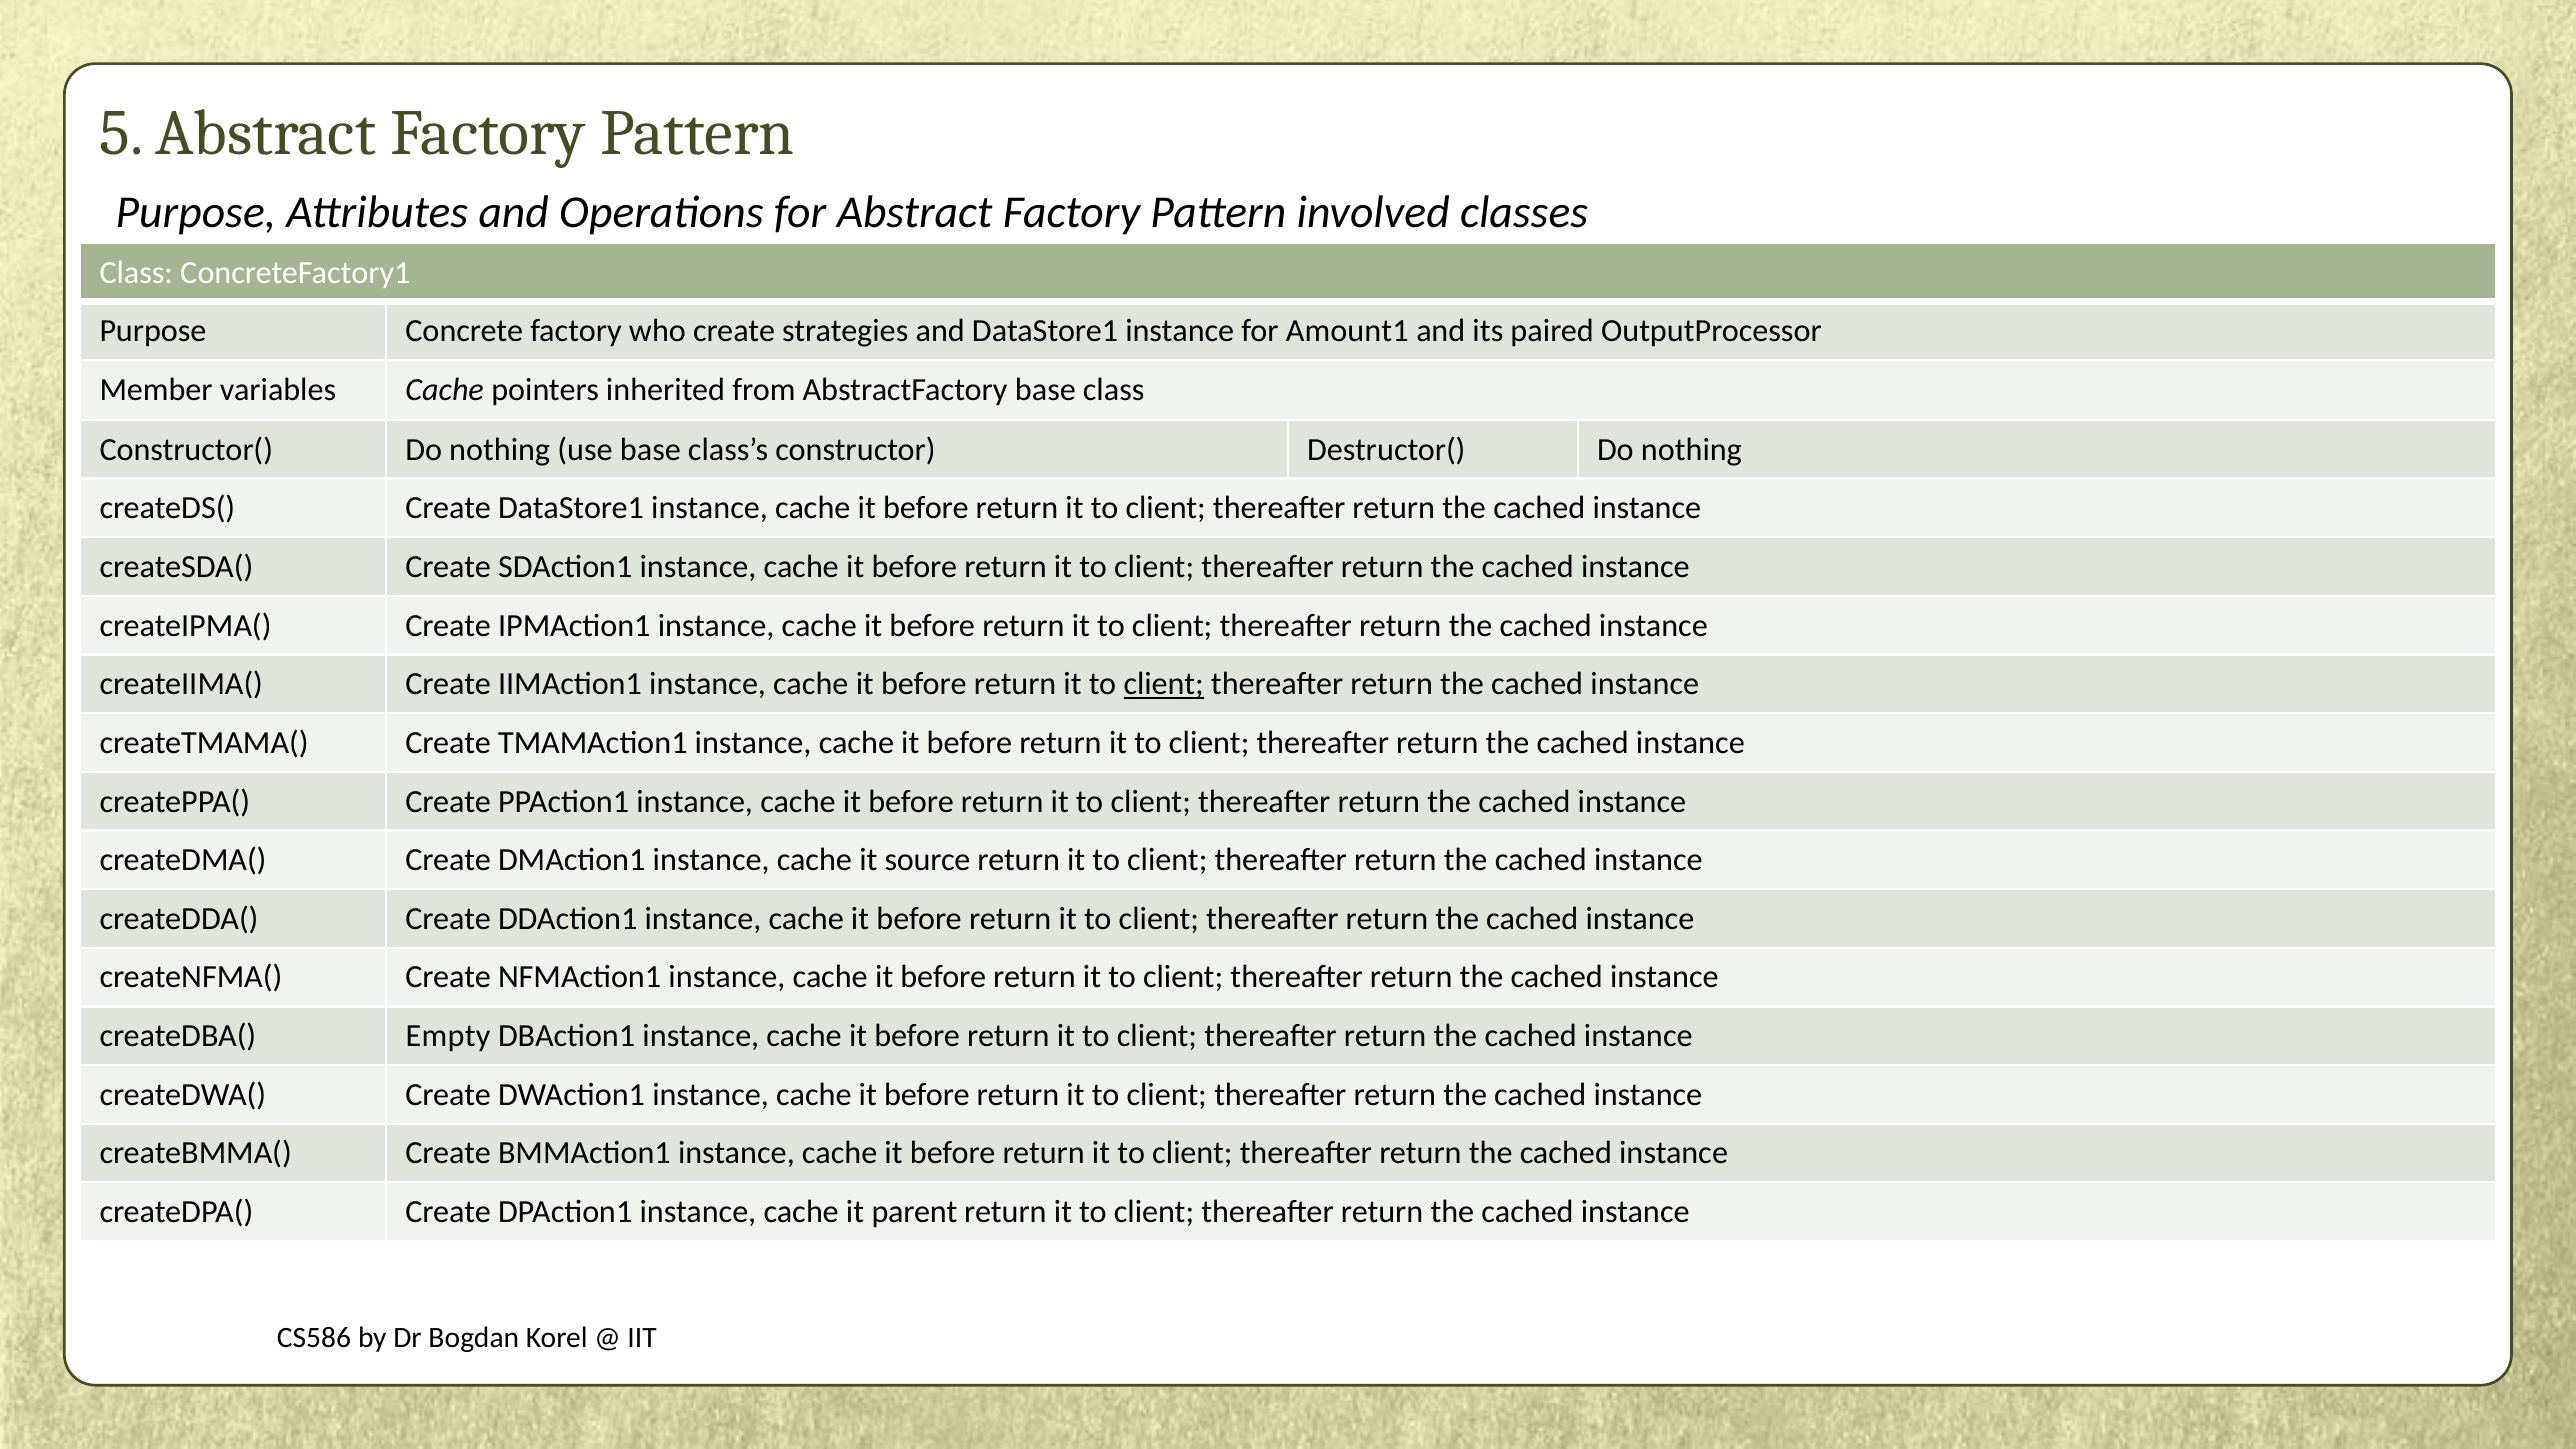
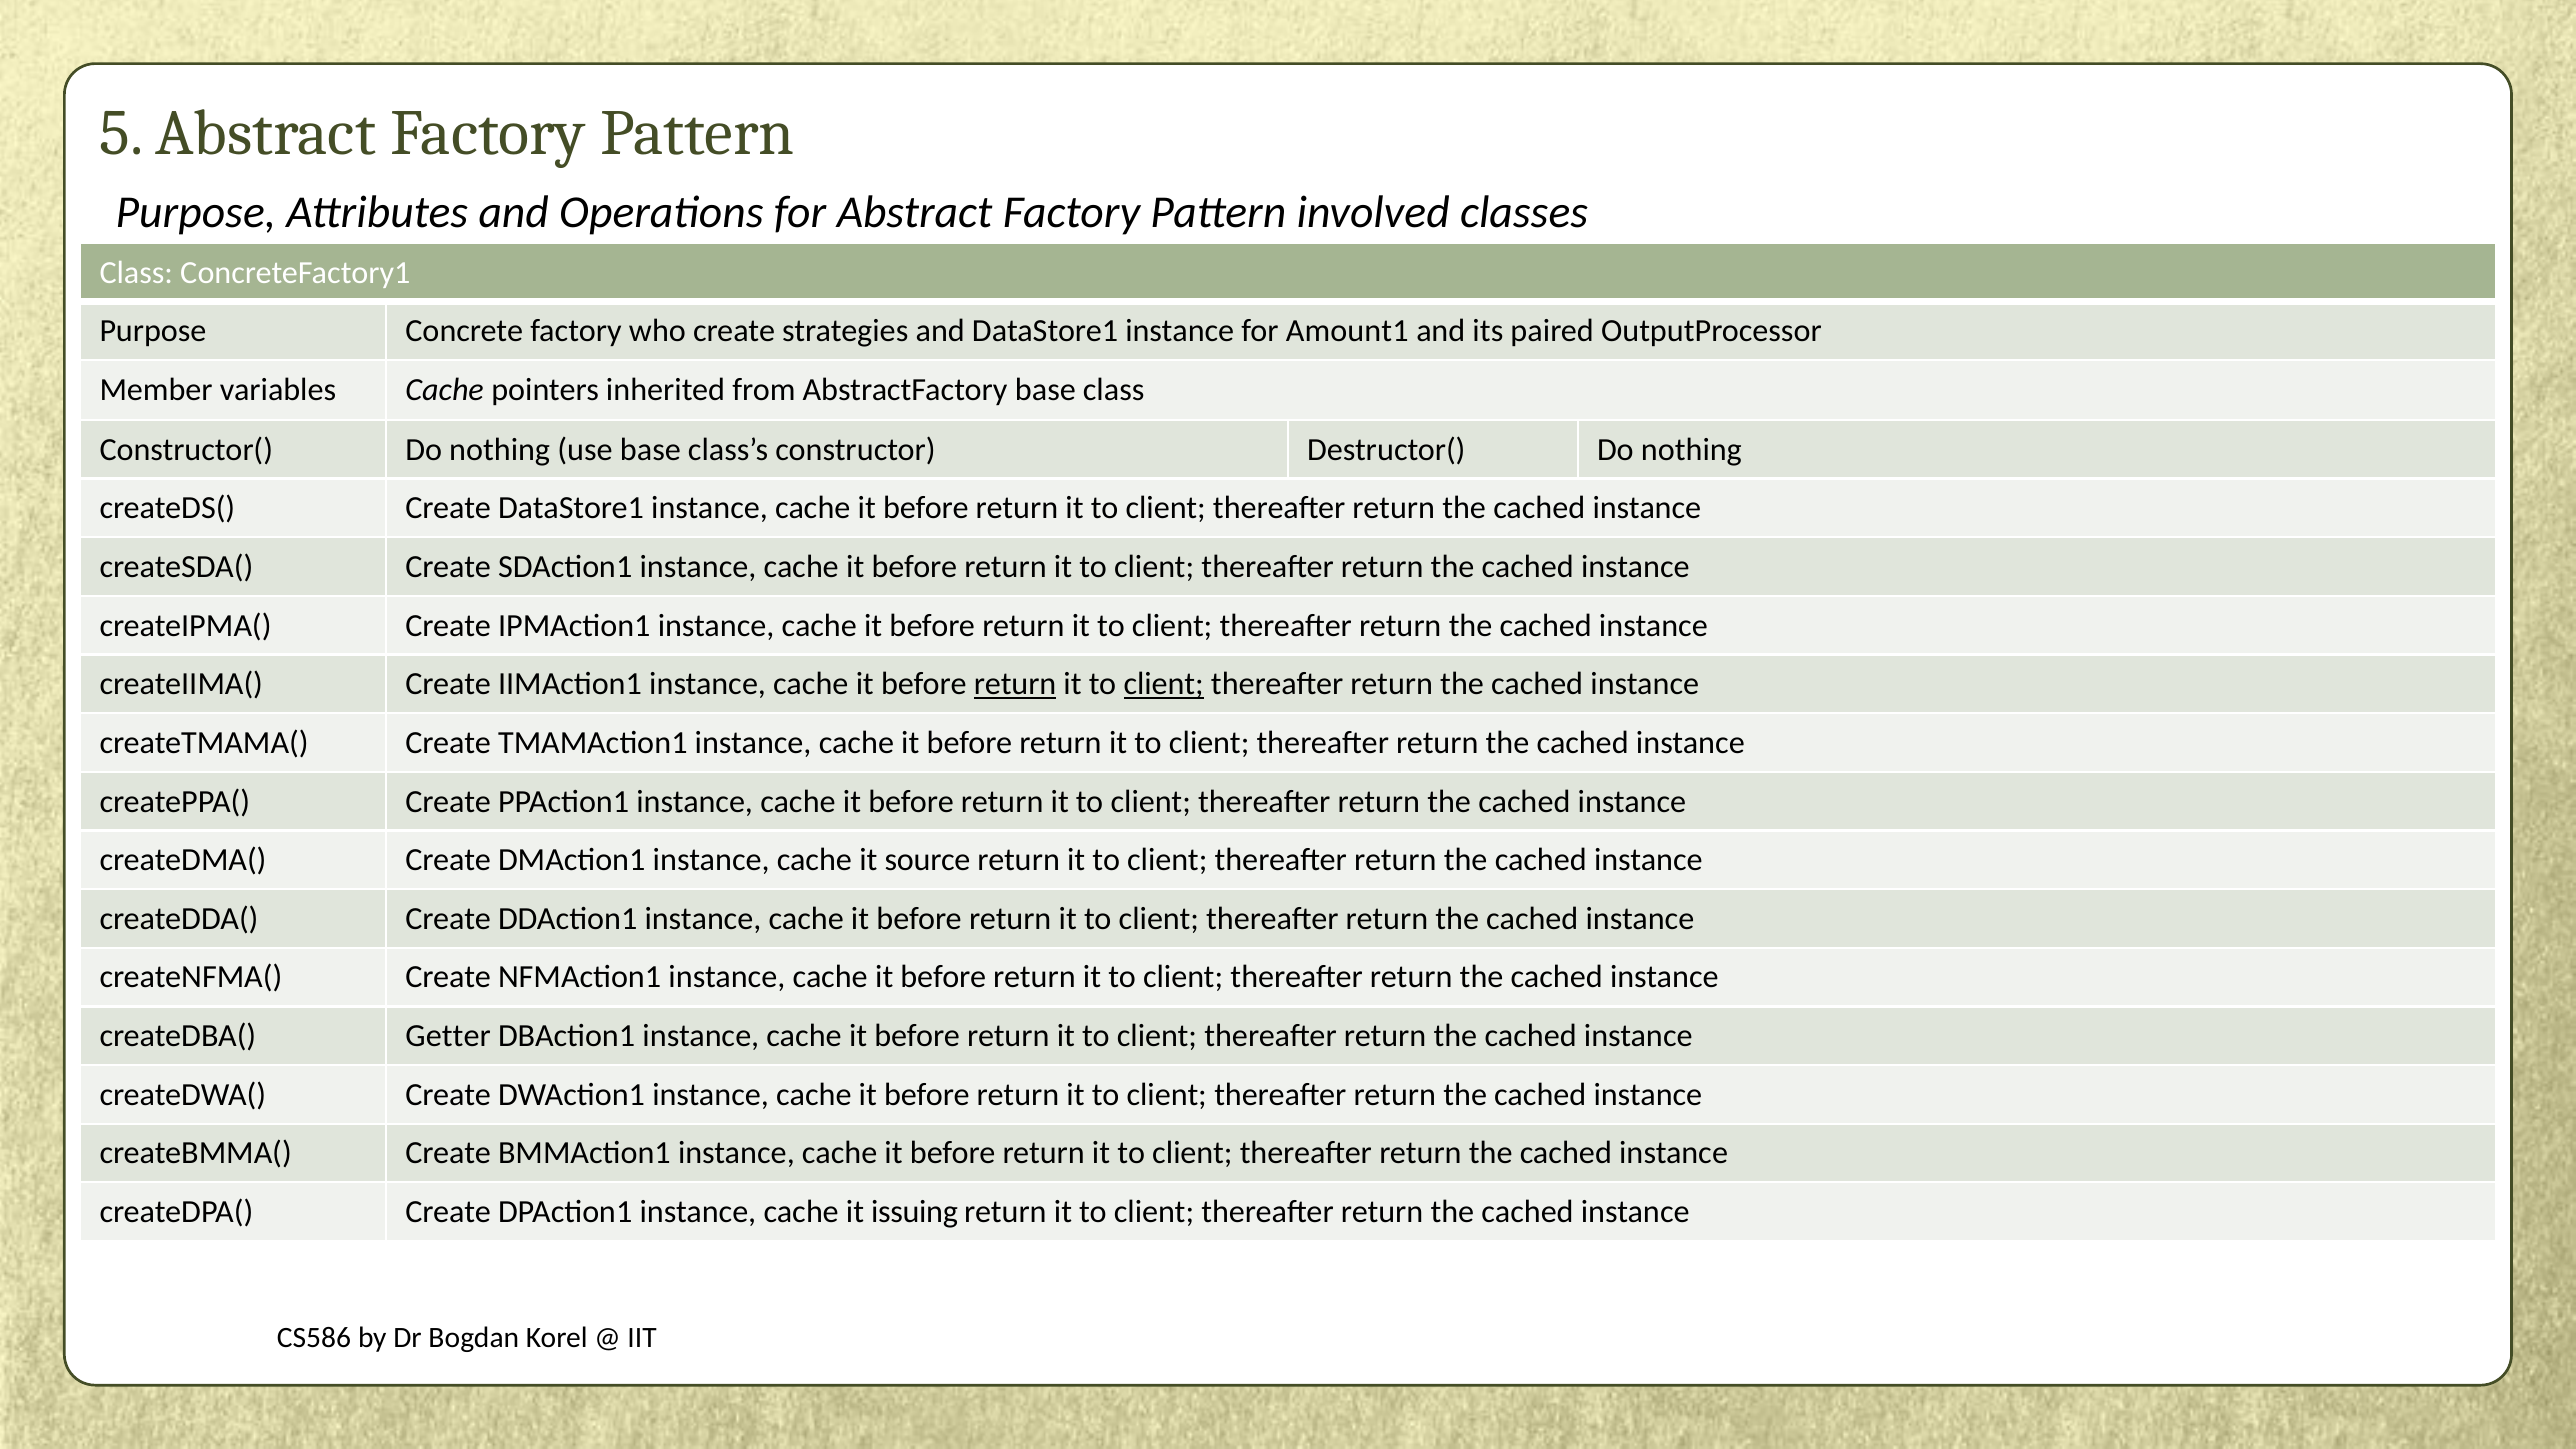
return underline: none -> present (1015, 684)
Empty: Empty -> Getter (448, 1036)
parent: parent -> issuing (914, 1212)
